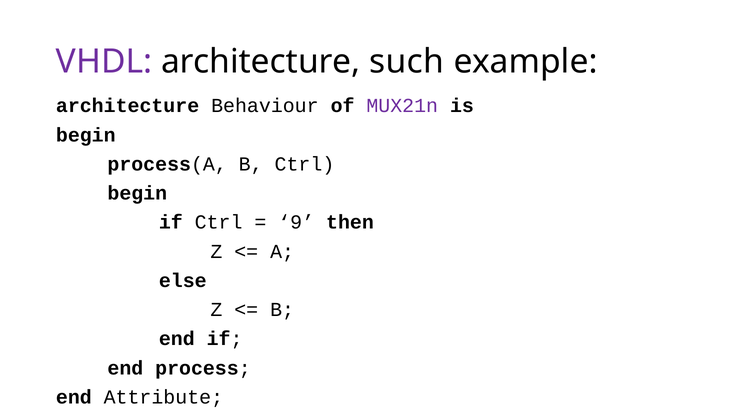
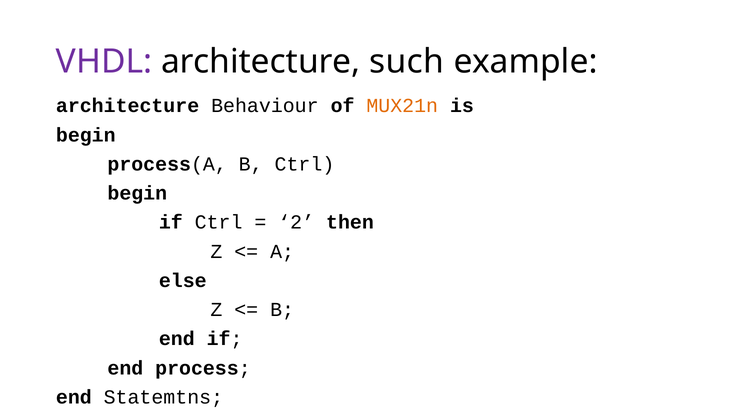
MUX21n colour: purple -> orange (402, 106)
9: 9 -> 2 (296, 222)
Attribute: Attribute -> Statemtns (163, 397)
